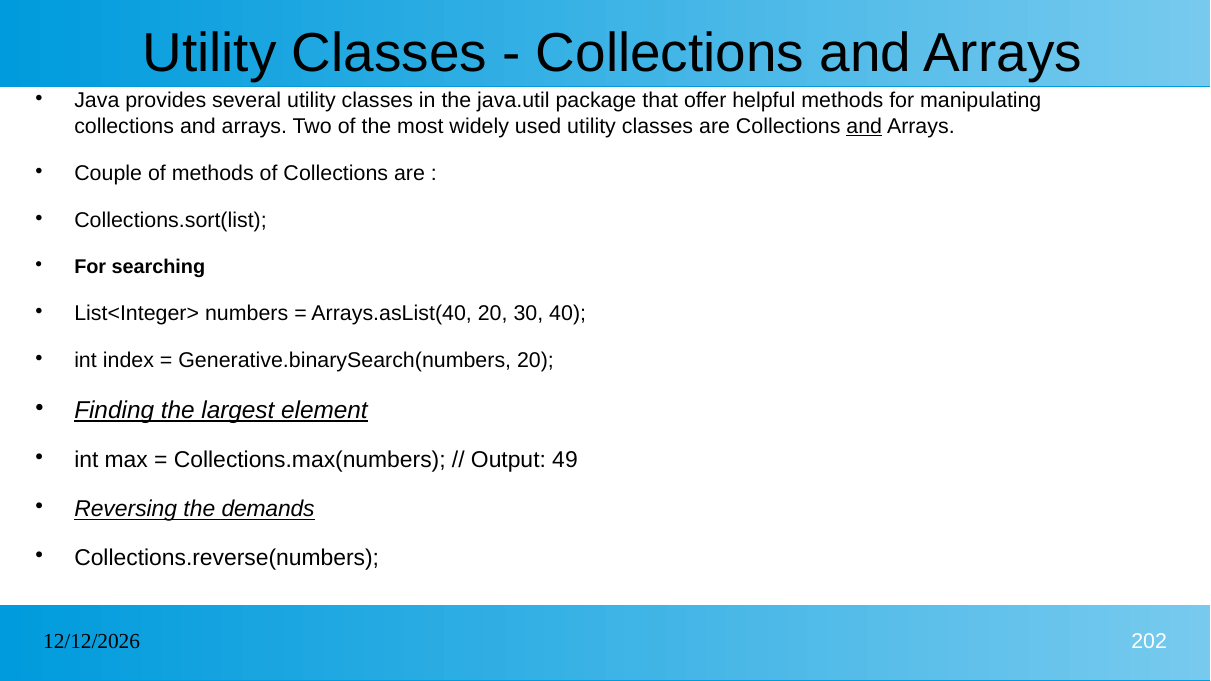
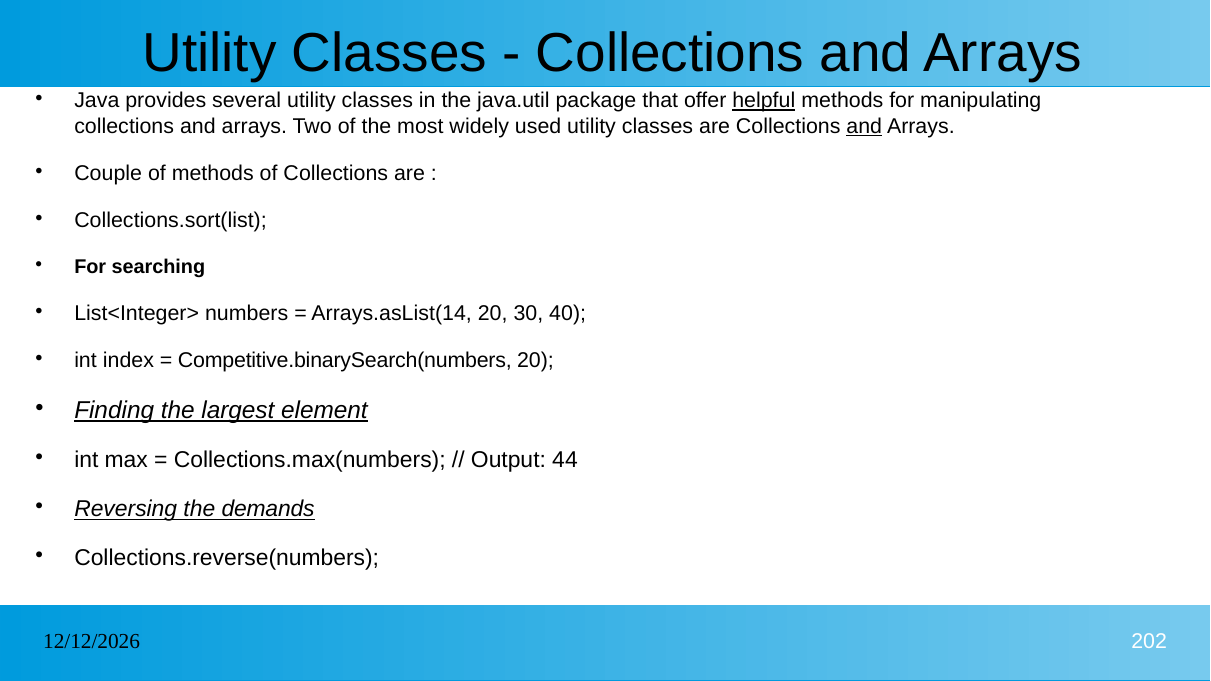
helpful underline: none -> present (764, 101)
Arrays.asList(40: Arrays.asList(40 -> Arrays.asList(14 (392, 314)
Generative.binarySearch(numbers: Generative.binarySearch(numbers -> Competitive.binarySearch(numbers (345, 361)
49: 49 -> 44 (565, 460)
